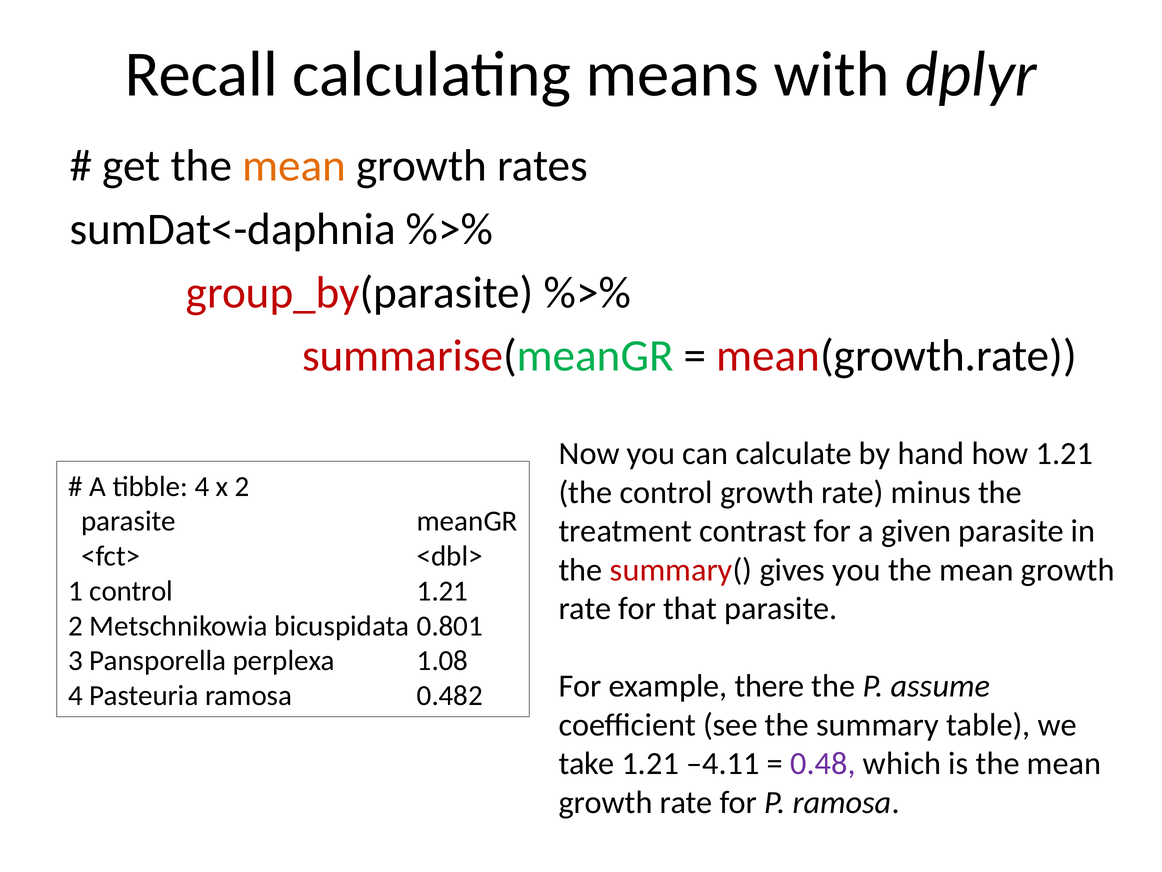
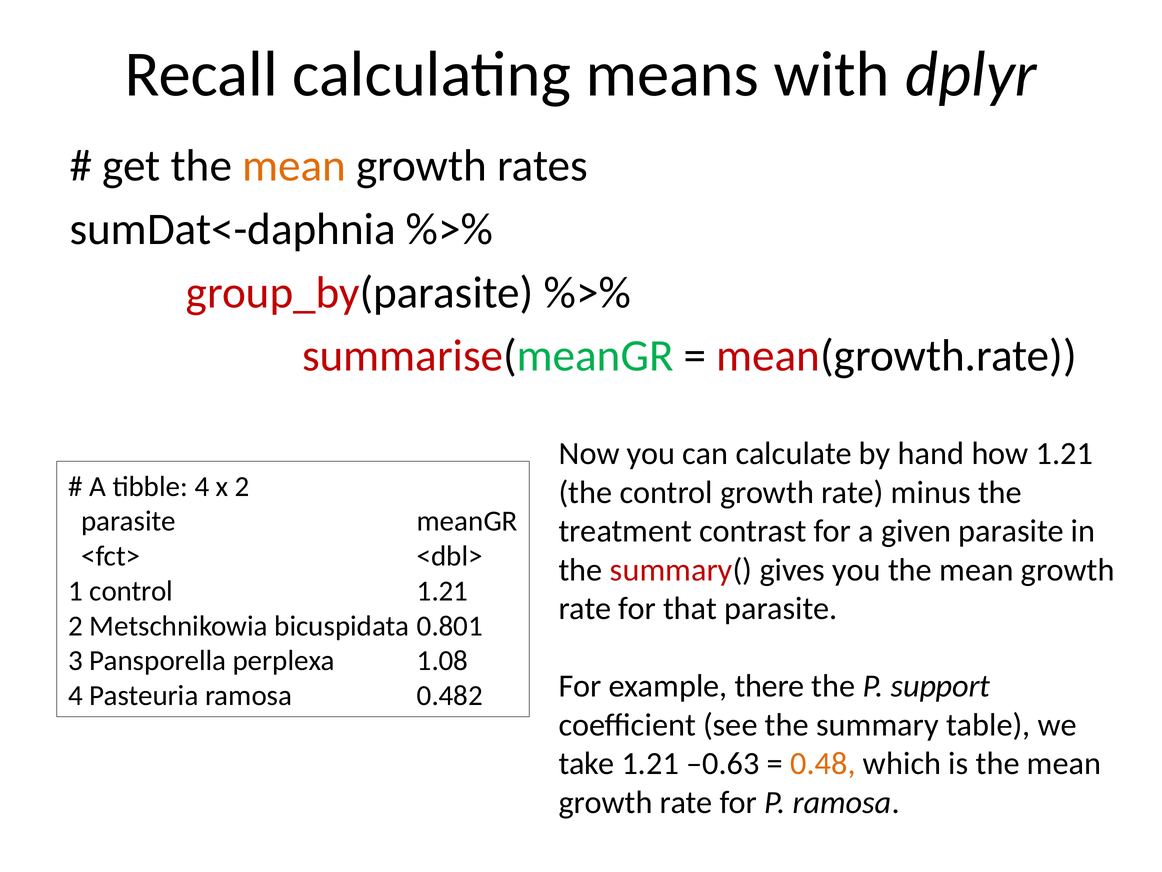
assume: assume -> support (941, 686)
–4.11: –4.11 -> –0.63 (723, 763)
0.48 colour: purple -> orange (823, 763)
